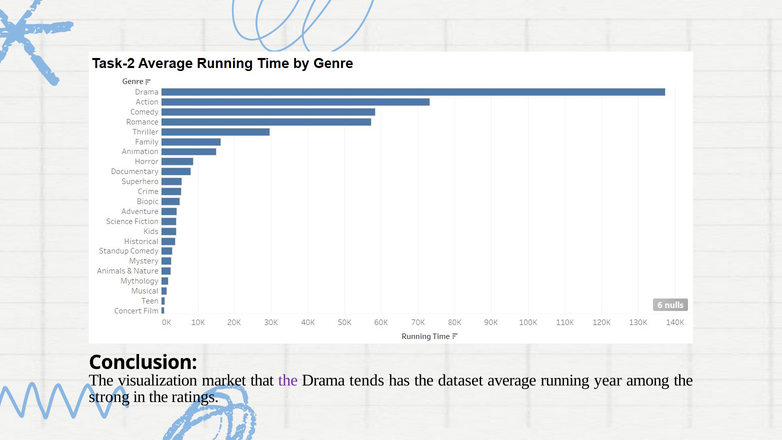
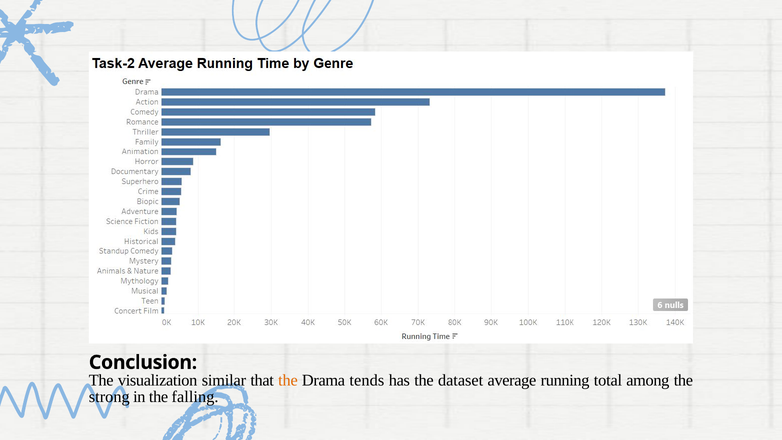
market: market -> similar (224, 380)
the colour: purple -> orange (288, 380)
year: year -> total (608, 380)
ratings: ratings -> falling (195, 397)
